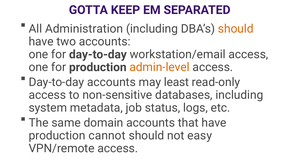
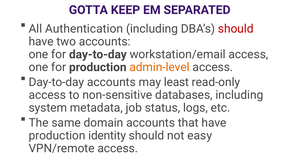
Administration: Administration -> Authentication (84, 29)
should colour: orange -> red (236, 29)
cannot: cannot -> identity (107, 136)
